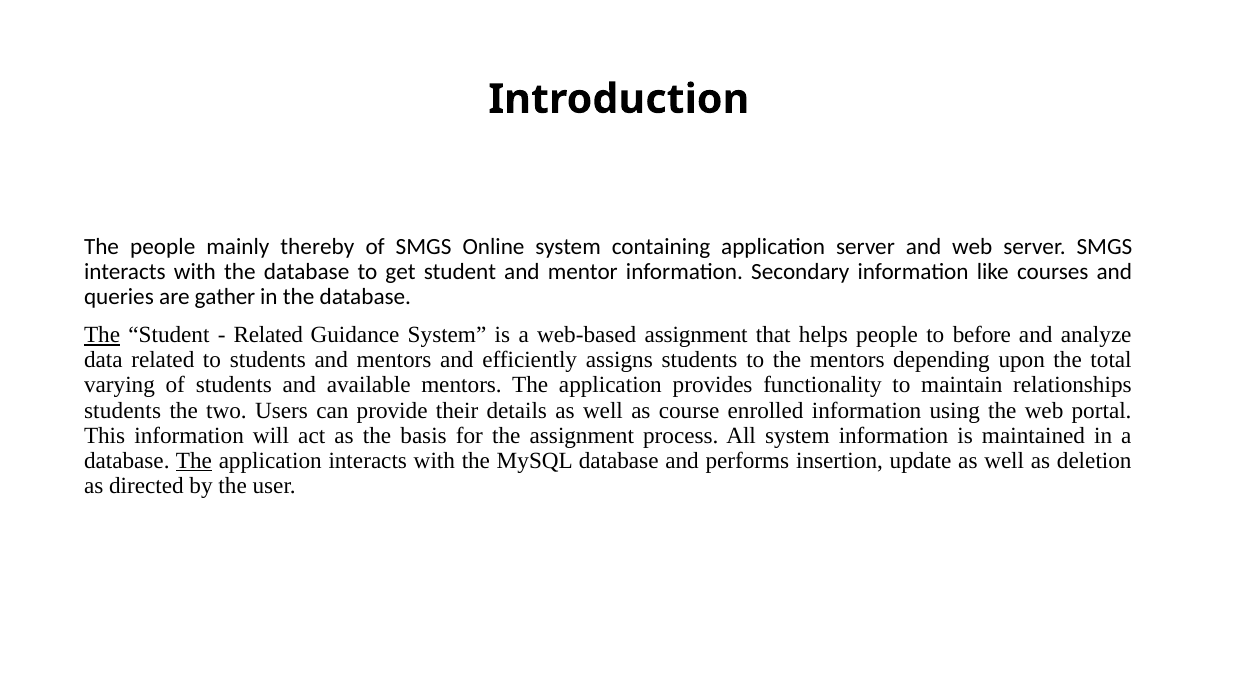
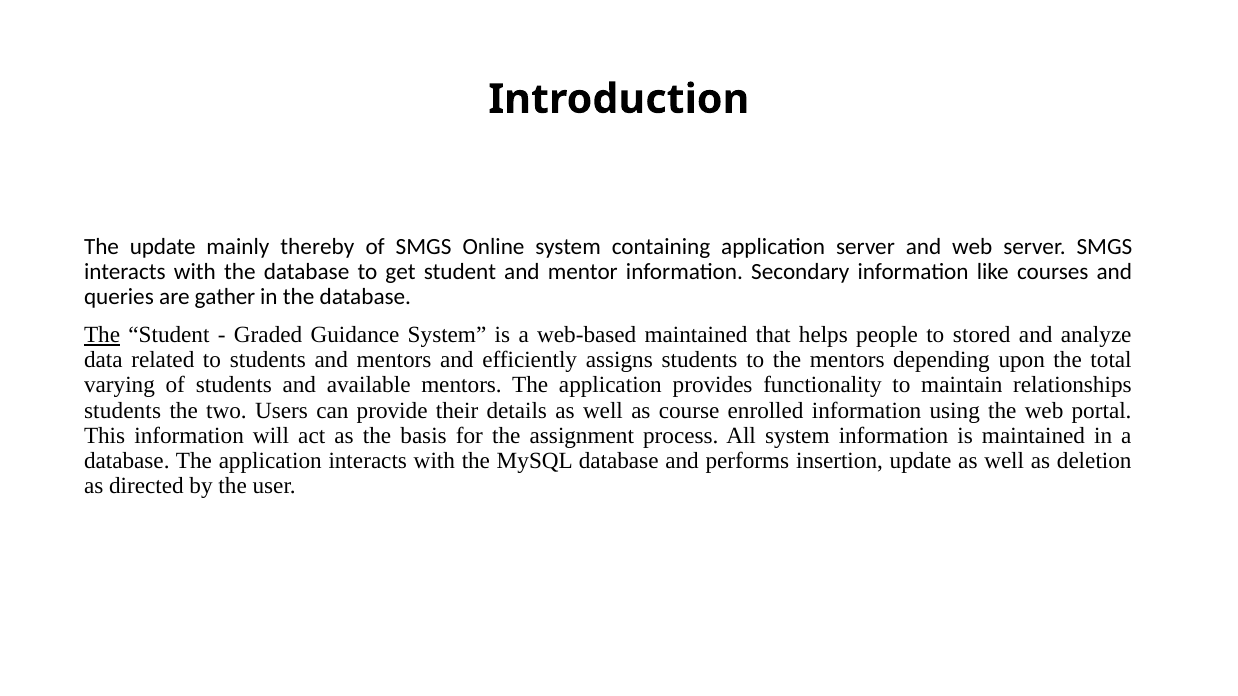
The people: people -> update (163, 247)
Related: Related -> Graded (268, 335)
web-based assignment: assignment -> maintained (696, 335)
before: before -> stored (982, 335)
The underline: present -> none (194, 461)
